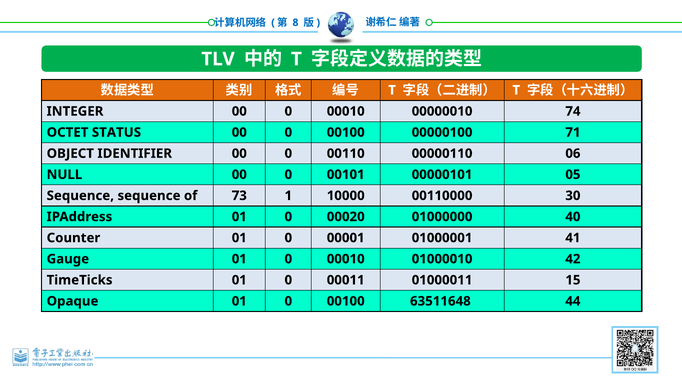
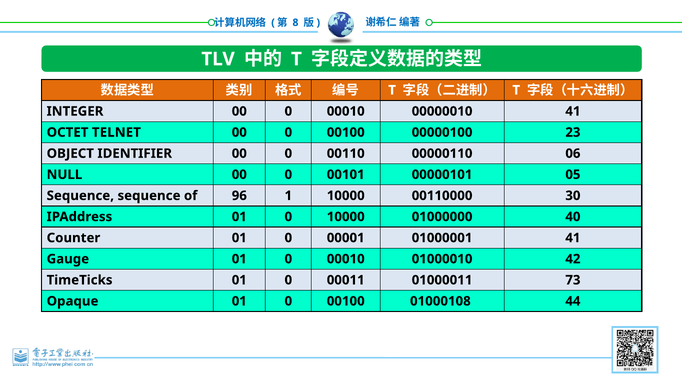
00000010 74: 74 -> 41 (573, 111)
STATUS: STATUS -> TELNET (116, 133)
71: 71 -> 23 (573, 133)
73: 73 -> 96 (239, 196)
0 00020: 00020 -> 10000 (346, 217)
15: 15 -> 73 (573, 281)
63511648: 63511648 -> 01000108 (440, 302)
